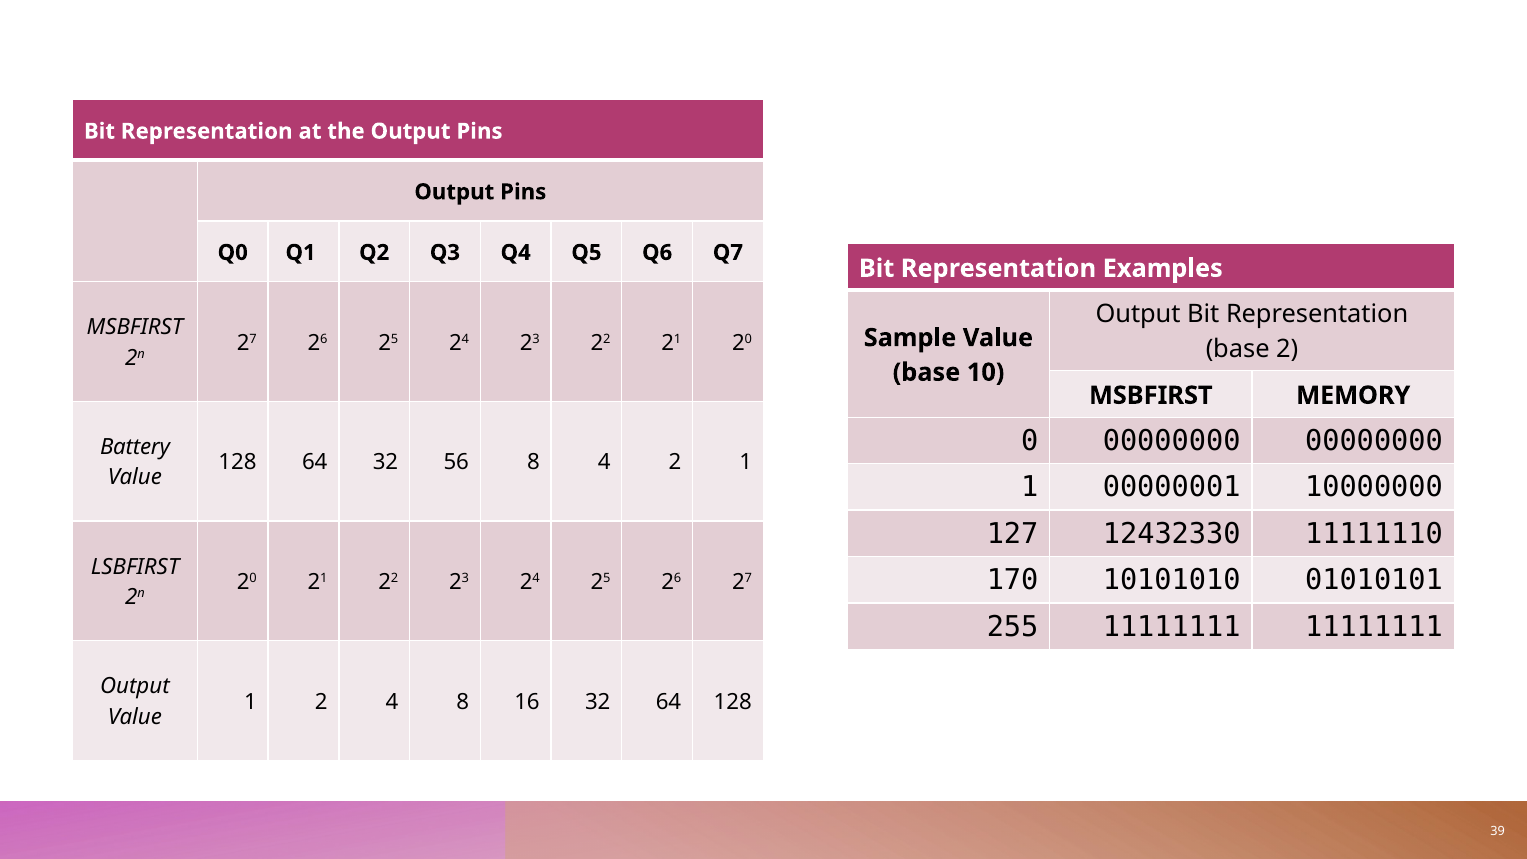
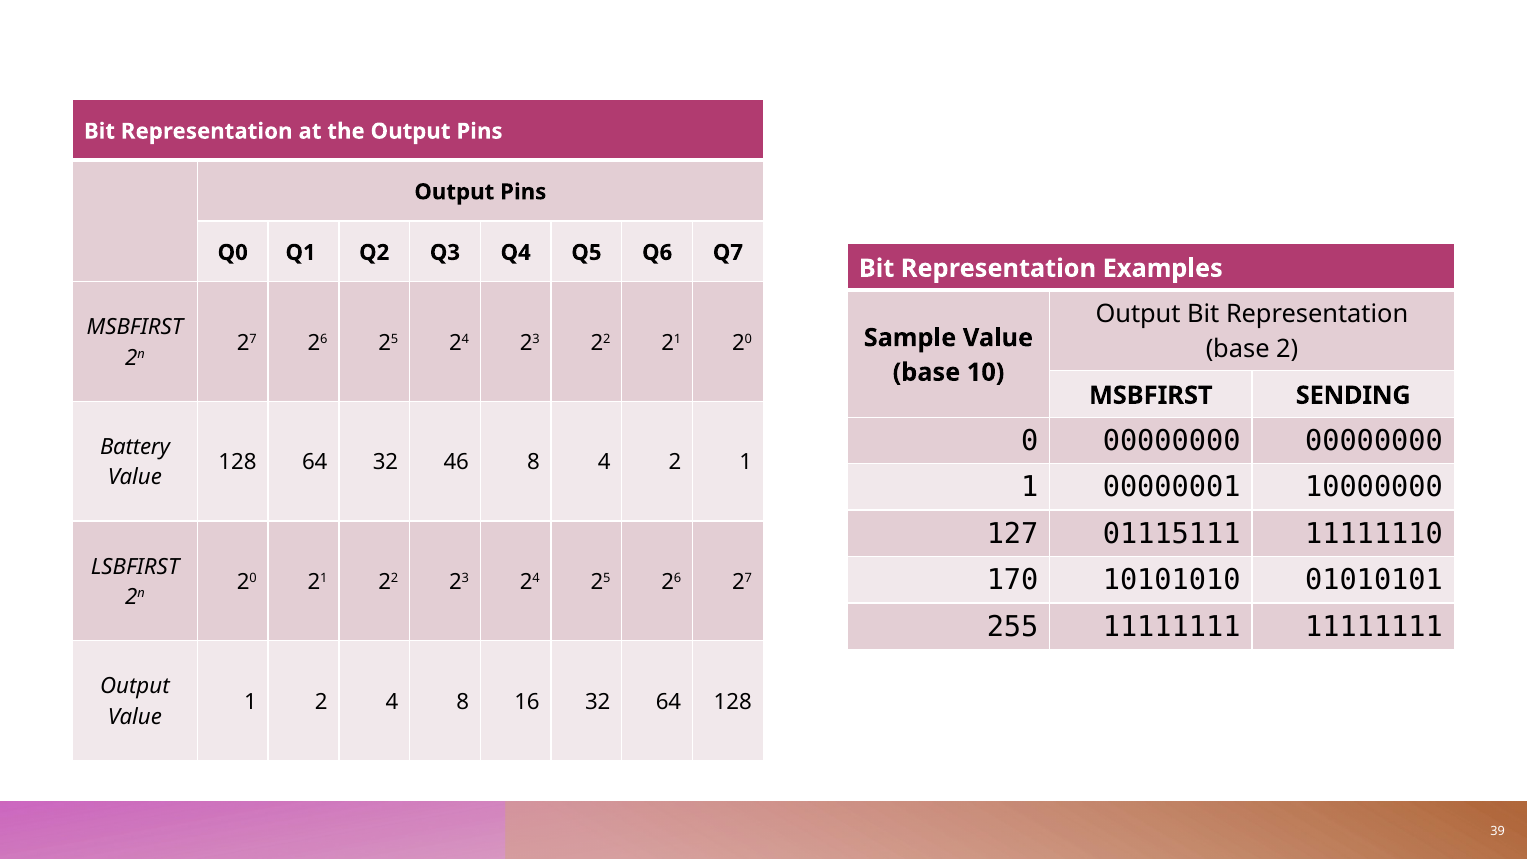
MEMORY: MEMORY -> SENDING (1353, 395)
56: 56 -> 46 (456, 462)
12432330: 12432330 -> 01115111 (1172, 534)
